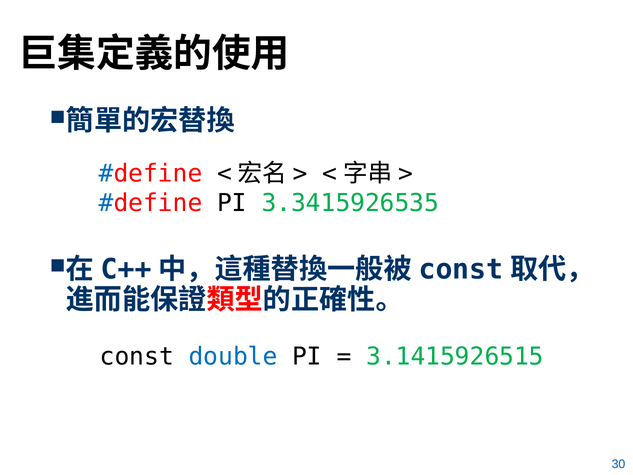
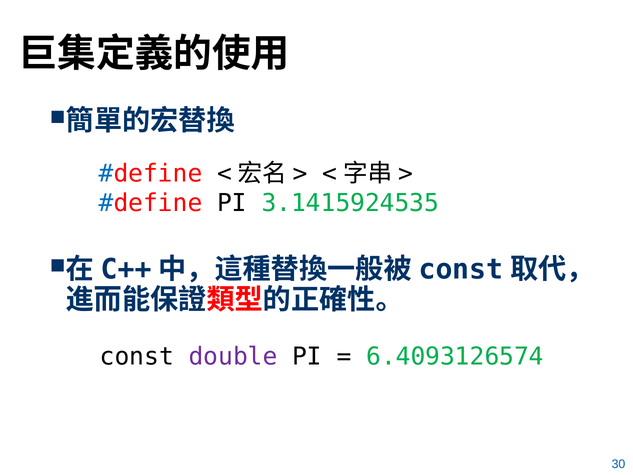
3.3415926535: 3.3415926535 -> 3.1415924535 (350, 203)
double colour: blue -> purple (233, 357)
3.1415926515: 3.1415926515 -> 6.4093126574 (455, 357)
